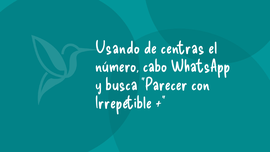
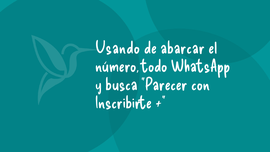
centras: centras -> abarcar (183, 48)
cabo: cabo -> todo (155, 66)
Irrepetible: Irrepetible -> Inscribirte (124, 103)
